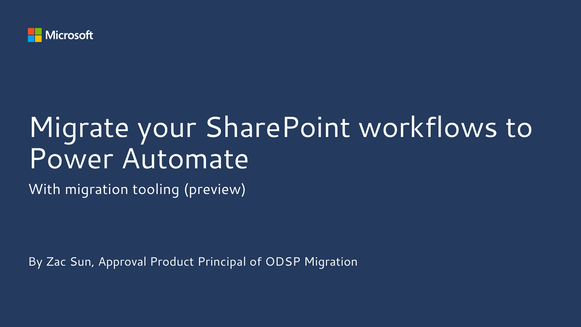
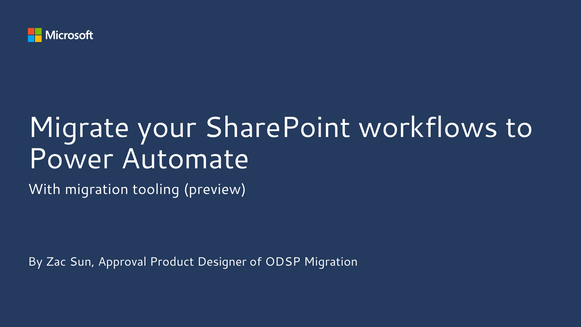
Principal: Principal -> Designer (222, 262)
